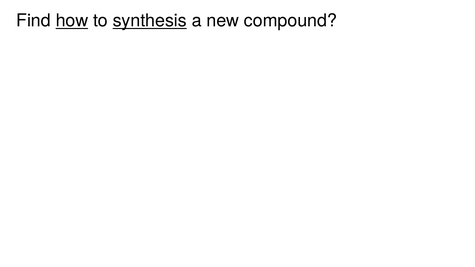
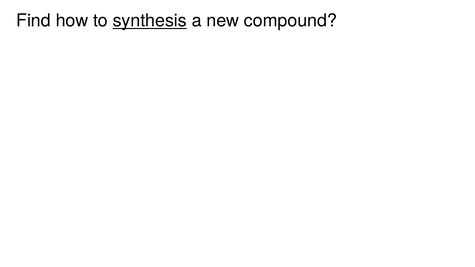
how underline: present -> none (72, 21)
